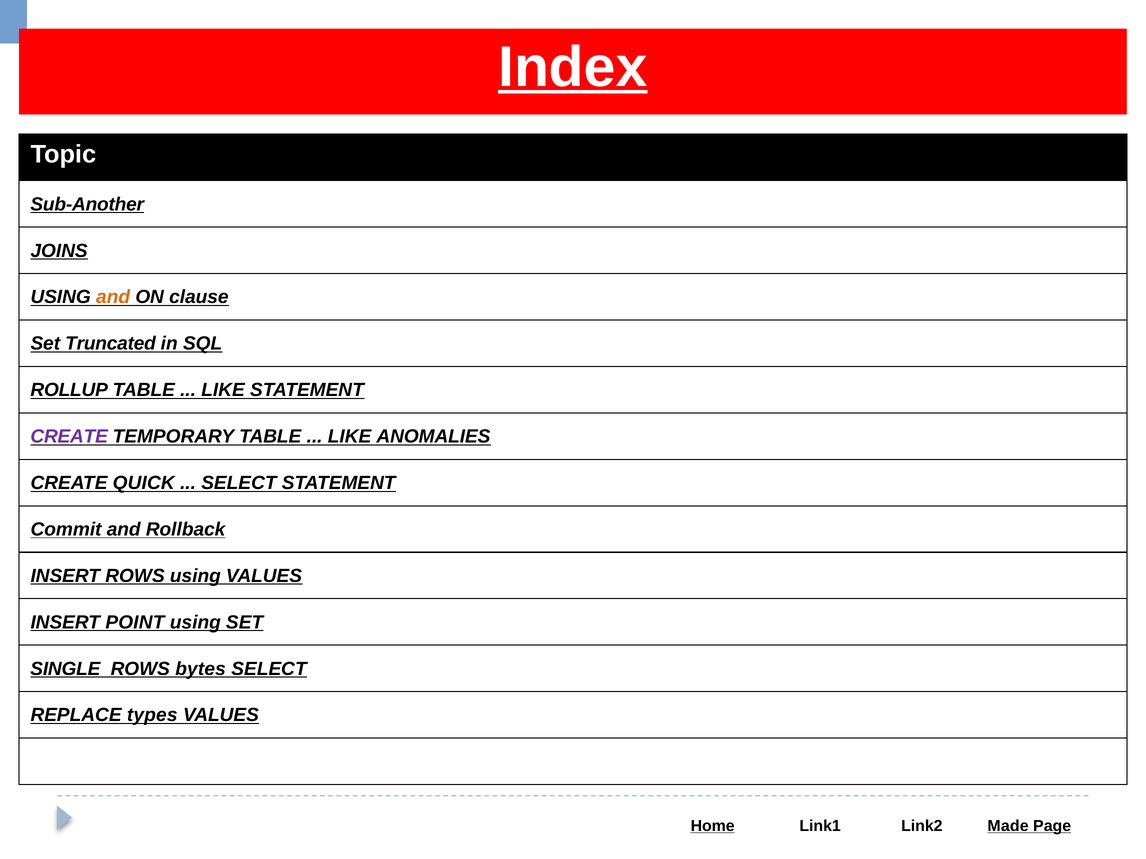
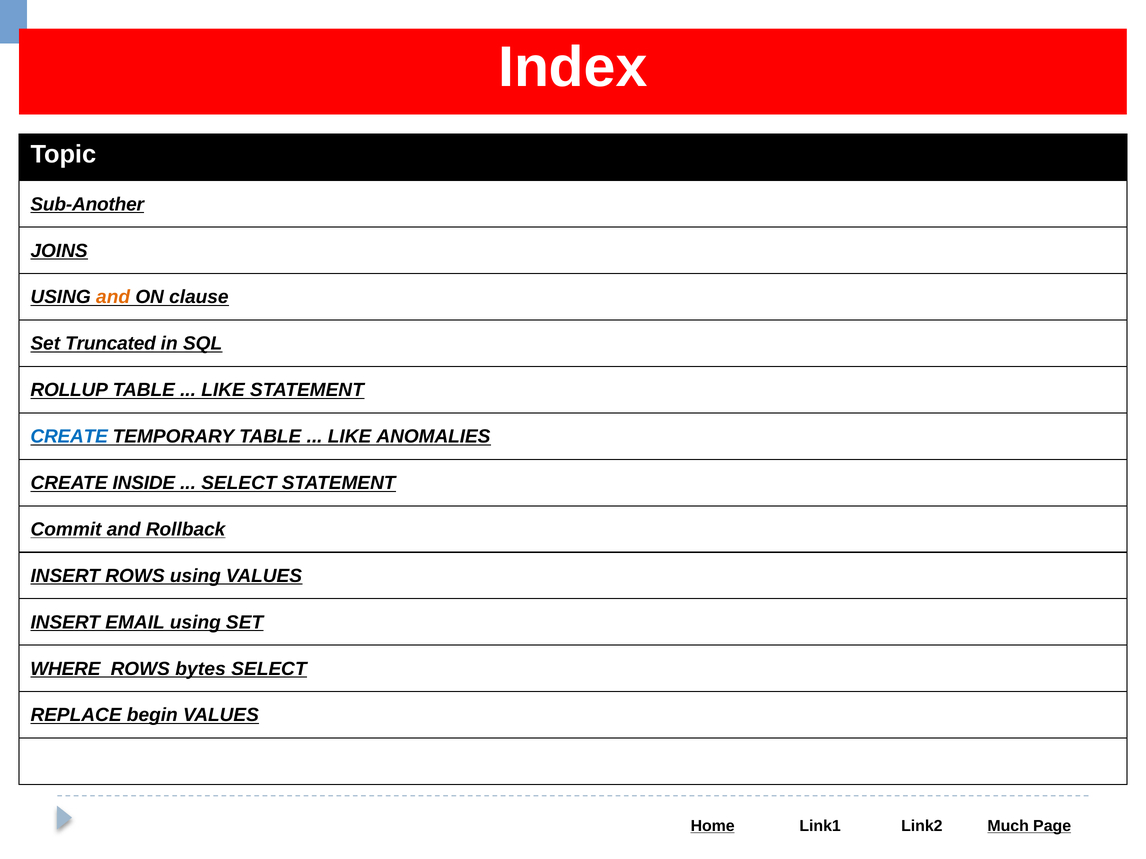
Index underline: present -> none (573, 67)
CREATE colour: purple -> blue (69, 437)
QUICK: QUICK -> INSIDE (144, 483)
POINT: POINT -> EMAIL (135, 623)
SINGLE: SINGLE -> WHERE (65, 669)
types: types -> begin (152, 716)
Made: Made -> Much (1008, 826)
